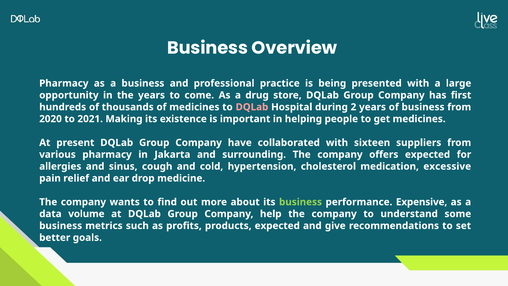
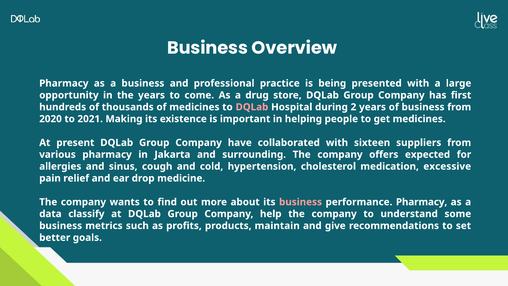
business colour: light green -> pink (301, 202)
performance Expensive: Expensive -> Pharmacy (422, 202)
volume: volume -> classify (86, 214)
products expected: expected -> maintain (277, 226)
